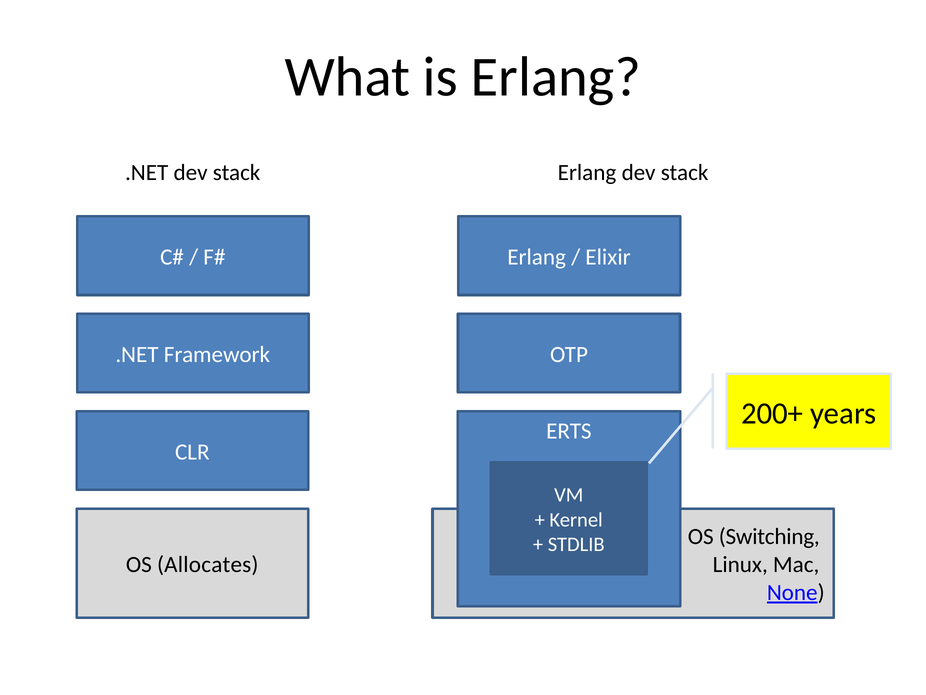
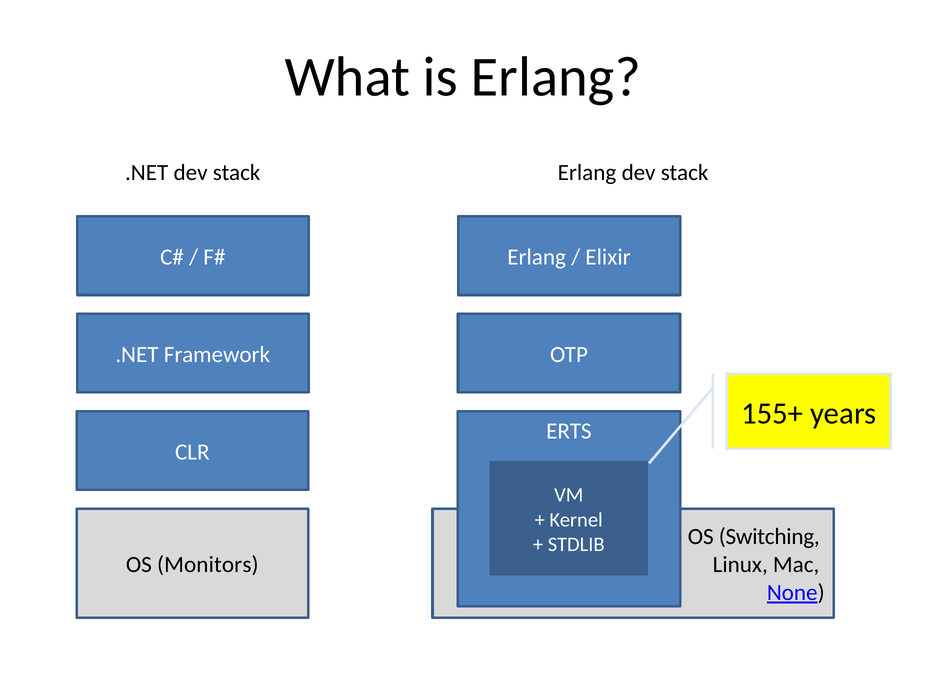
200+: 200+ -> 155+ (772, 413)
Allocates: Allocates -> Monitors (208, 564)
